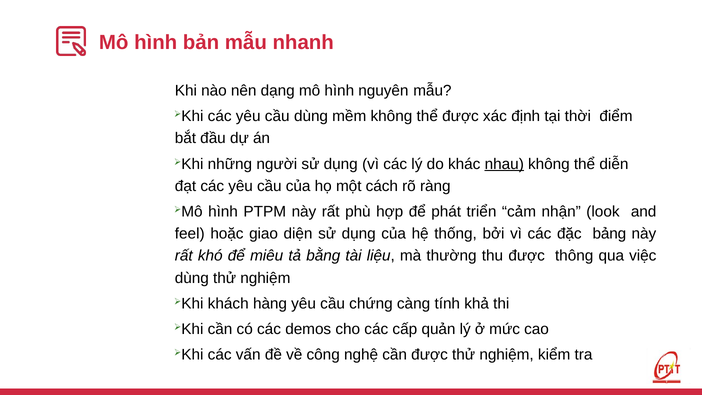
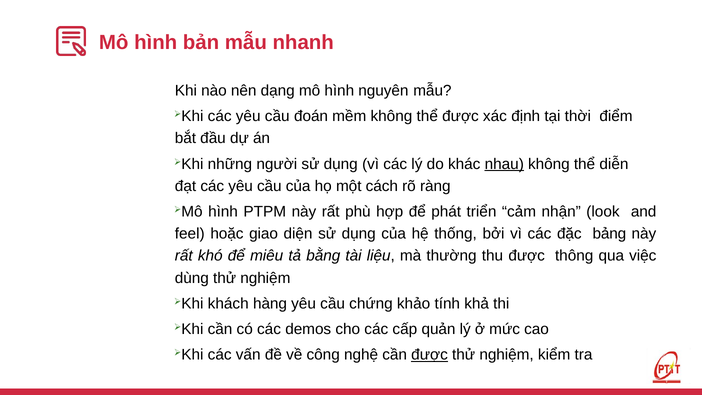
cầu dùng: dùng -> đoán (311, 116)
càng: càng -> khảo (414, 304)
được underline: none -> present (430, 355)
